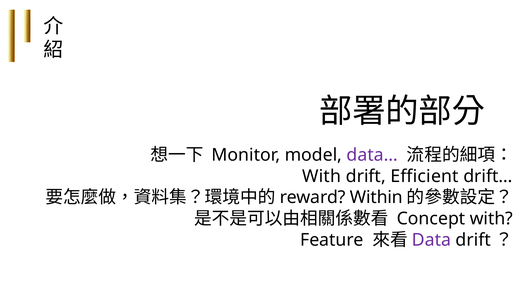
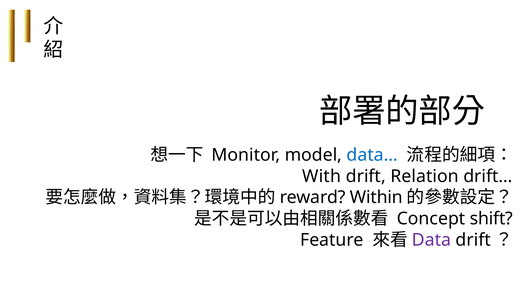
data… colour: purple -> blue (372, 155)
Efficient: Efficient -> Relation (425, 176)
Concept with: with -> shift (491, 219)
